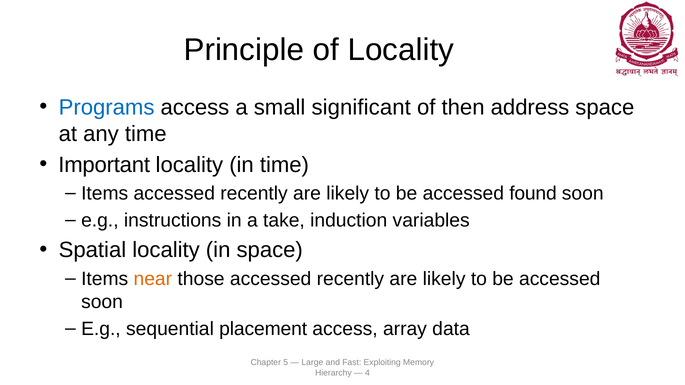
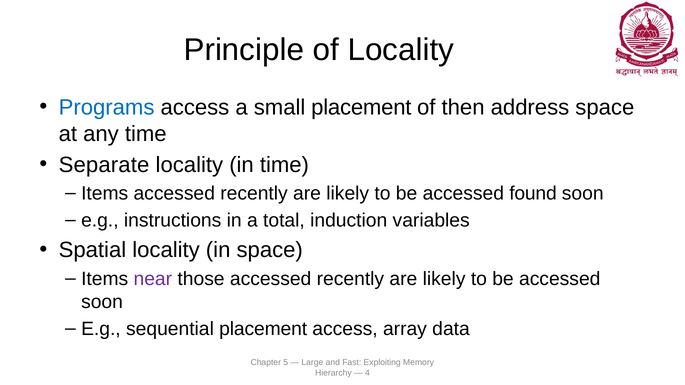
small significant: significant -> placement (361, 107)
Important: Important -> Separate (104, 165)
take: take -> total (284, 221)
near colour: orange -> purple (153, 279)
